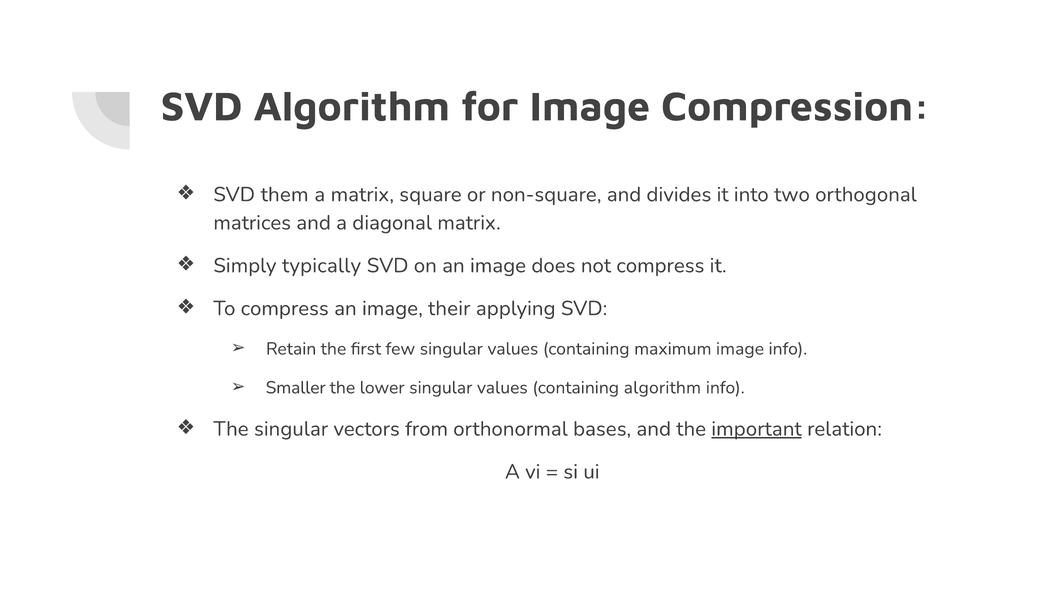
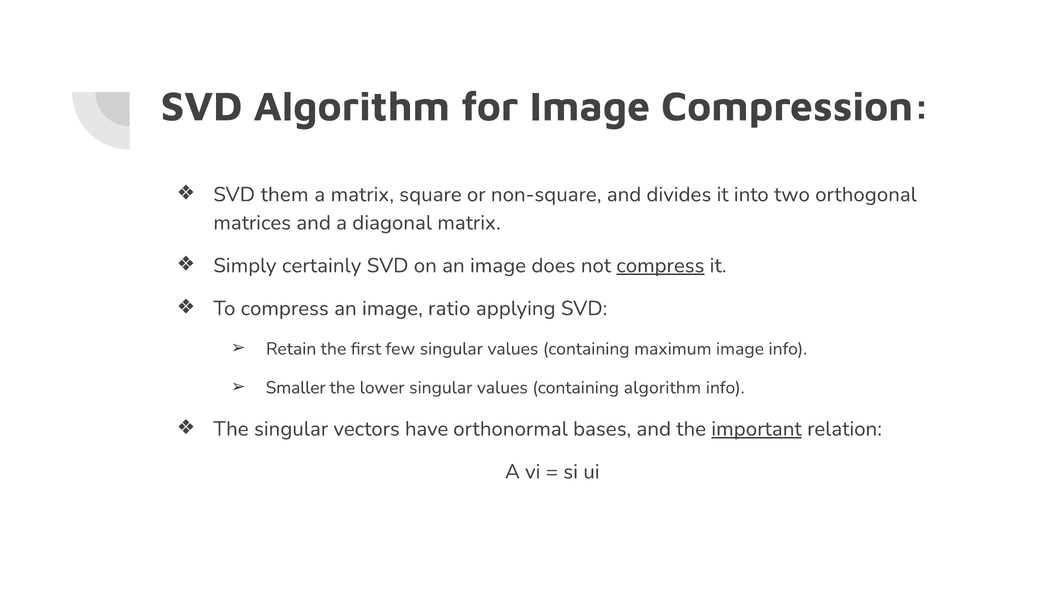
typically: typically -> certainly (322, 266)
compress underline: none -> present (660, 266)
their: their -> ratio (449, 309)
from: from -> have (427, 429)
